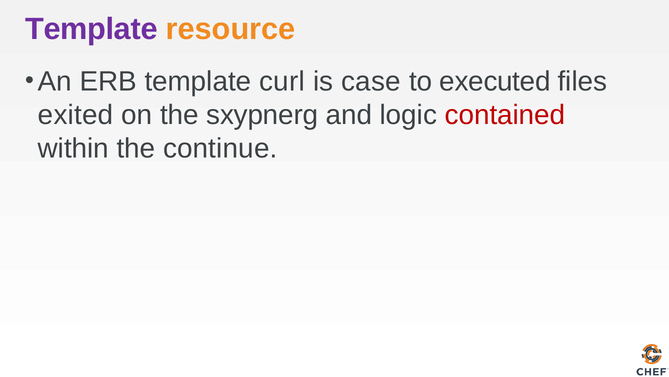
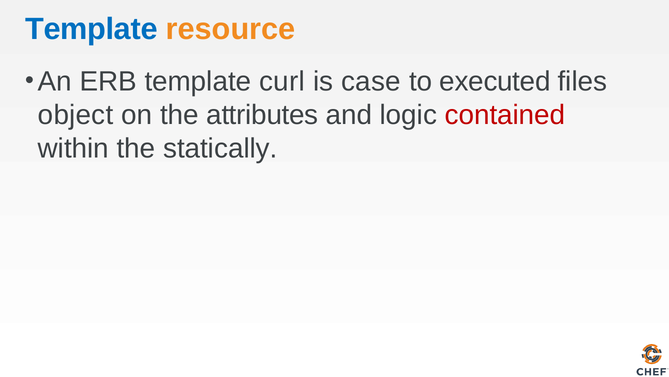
Template colour: purple -> blue (91, 29)
exited: exited -> object (76, 115)
sxypnerg: sxypnerg -> attributes (262, 115)
continue: continue -> statically (220, 148)
